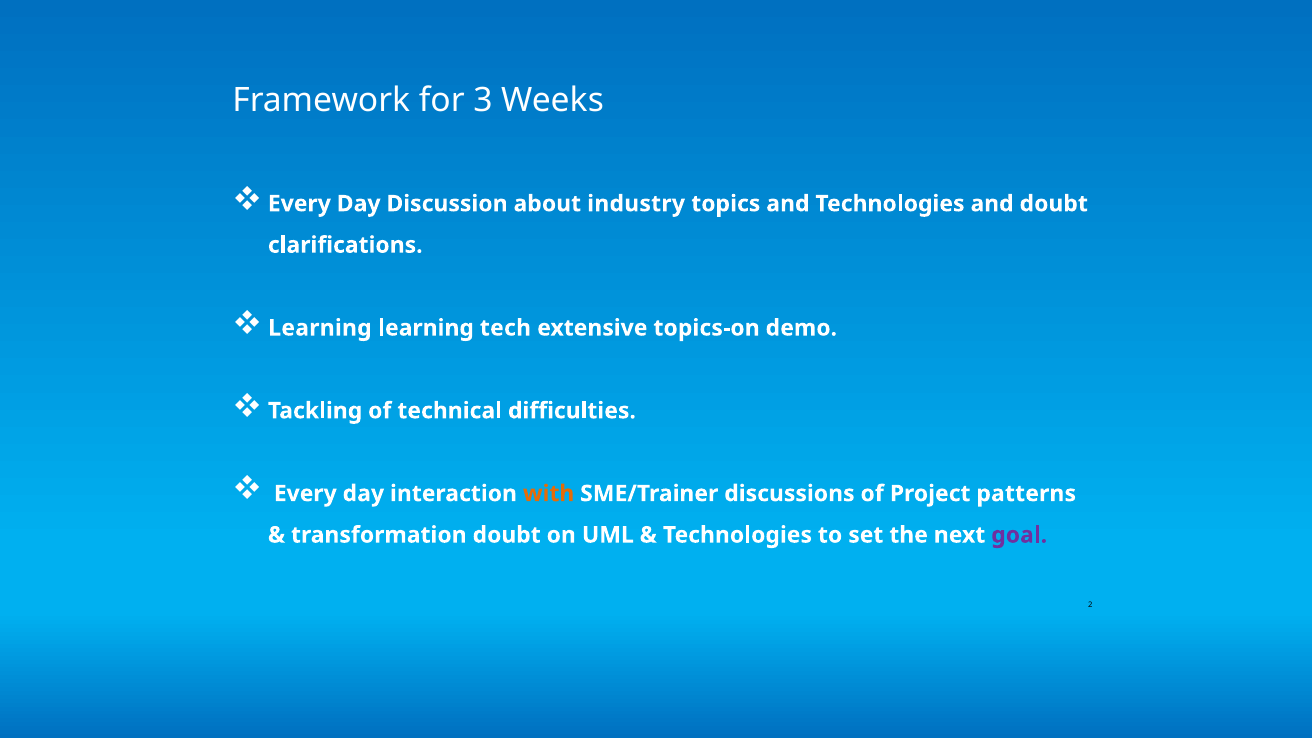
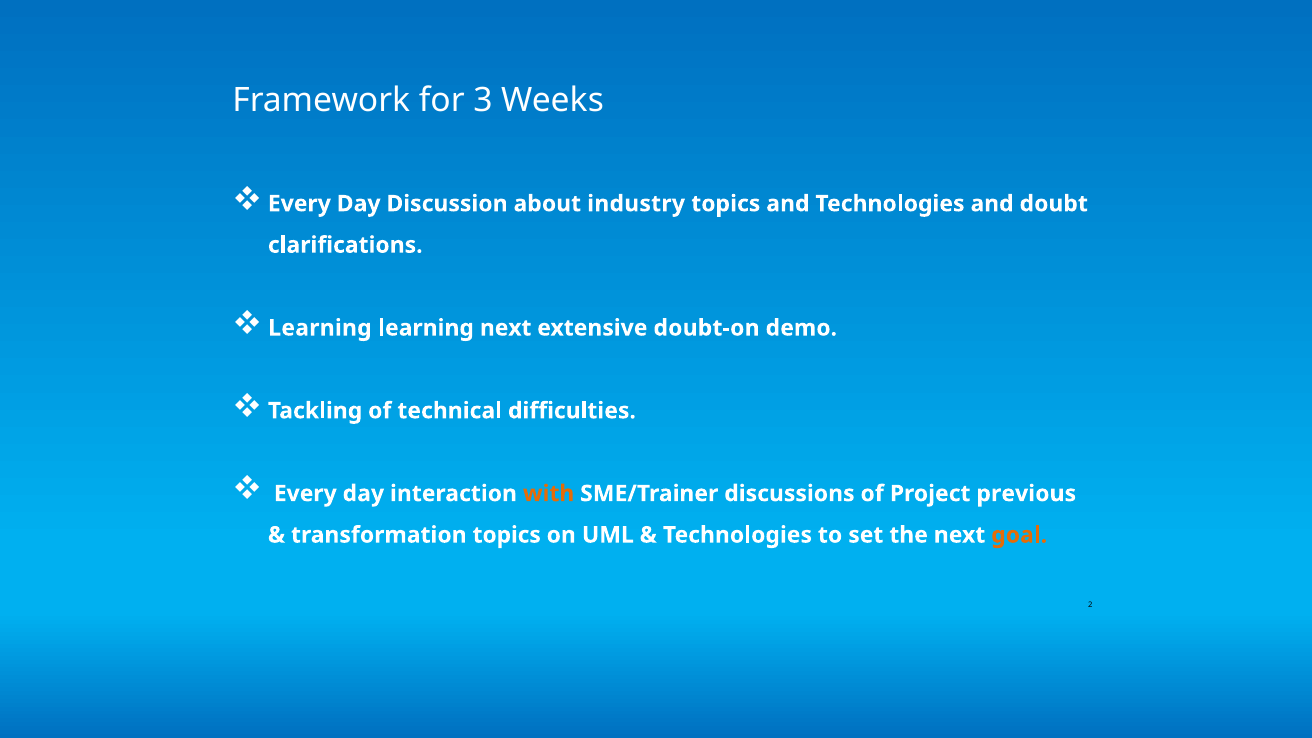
learning tech: tech -> next (506, 328)
topics-on: topics-on -> doubt-on (706, 328)
patterns: patterns -> previous (1026, 494)
transformation doubt: doubt -> topics (507, 535)
goal colour: purple -> orange (1019, 535)
